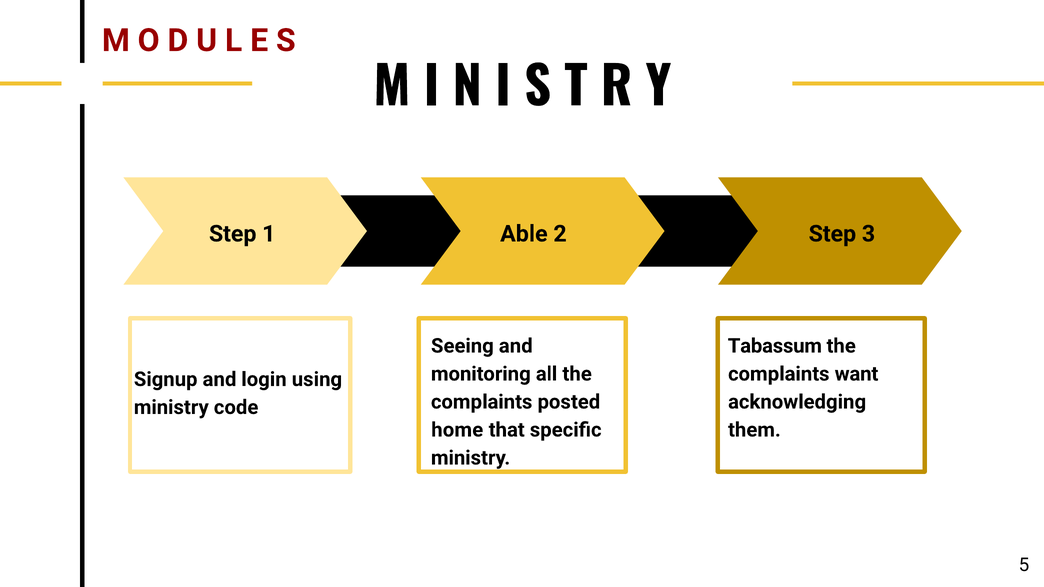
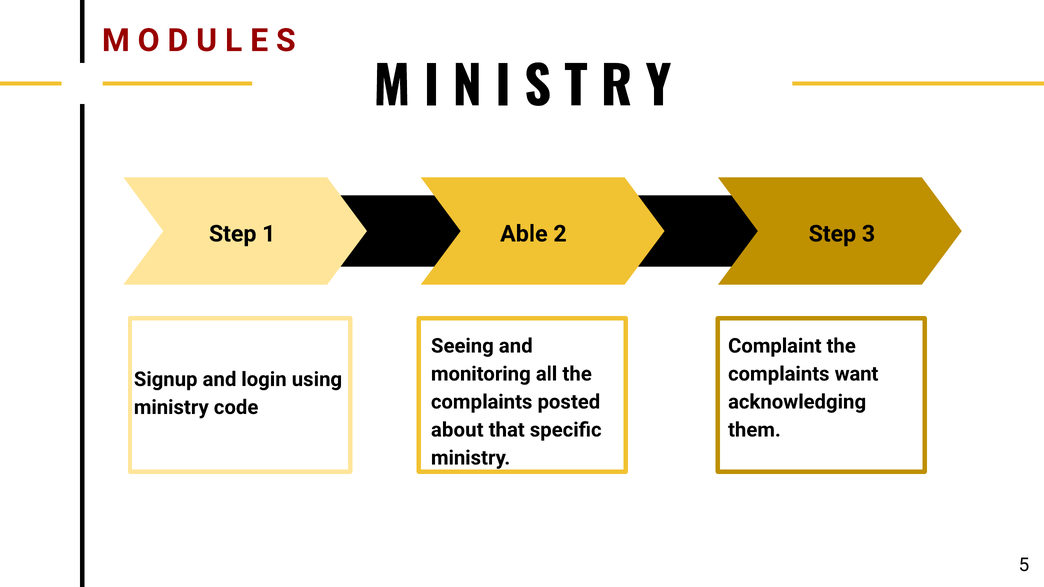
Tabassum: Tabassum -> Complaint (775, 346)
home: home -> about (457, 430)
